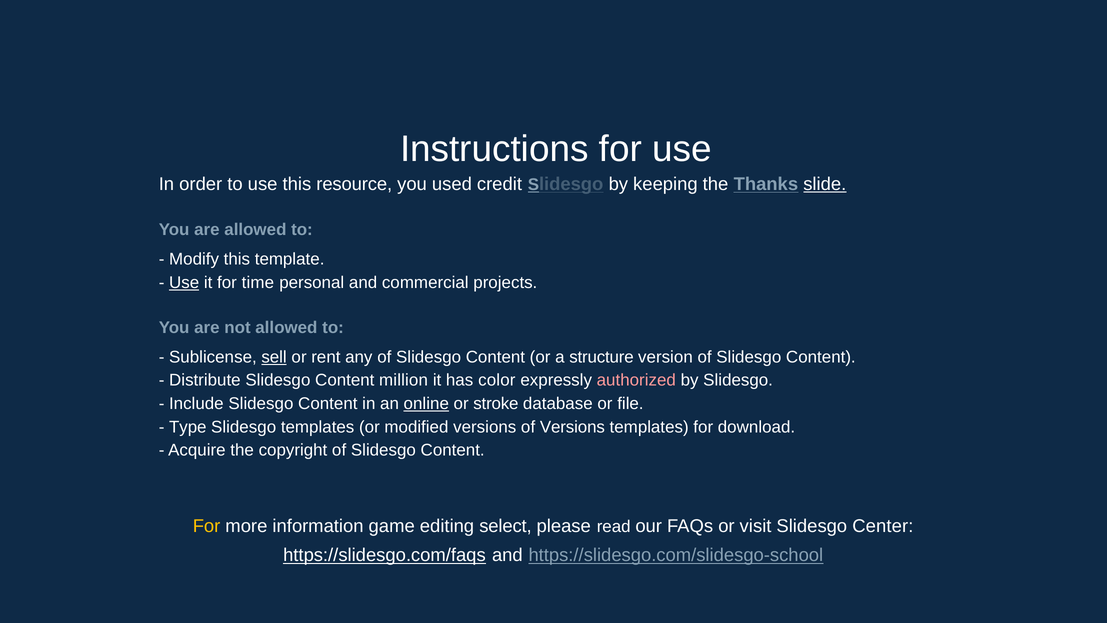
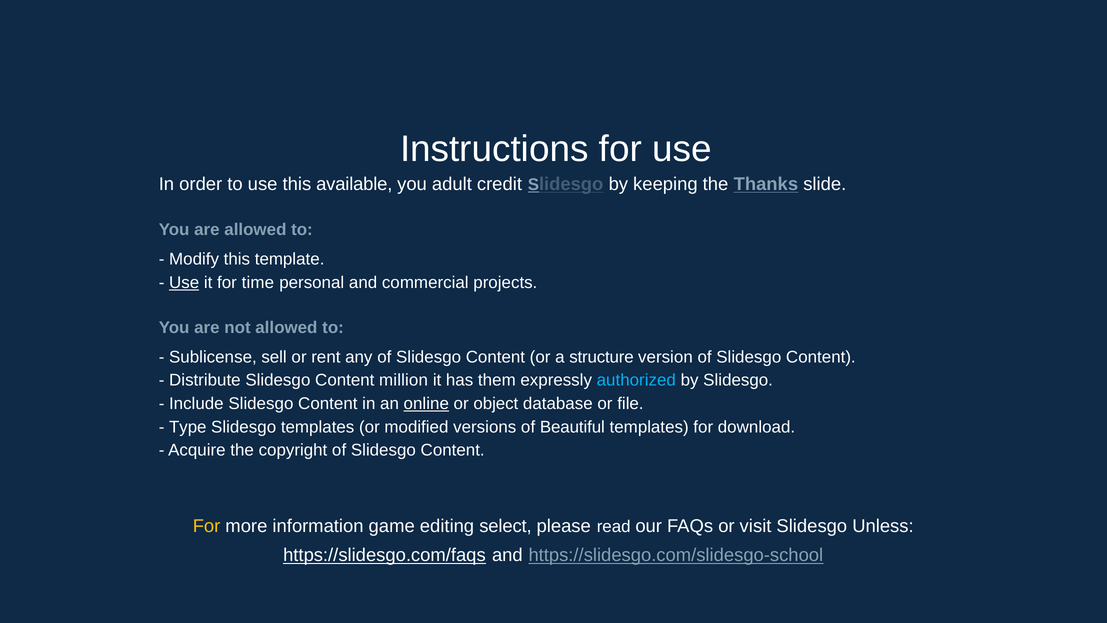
resource: resource -> available (354, 184)
used: used -> adult (452, 184)
slide underline: present -> none (825, 184)
sell underline: present -> none (274, 357)
color: color -> them (497, 380)
authorized colour: pink -> light blue (636, 380)
stroke: stroke -> object (496, 403)
of Versions: Versions -> Beautiful (572, 427)
Center: Center -> Unless (883, 526)
